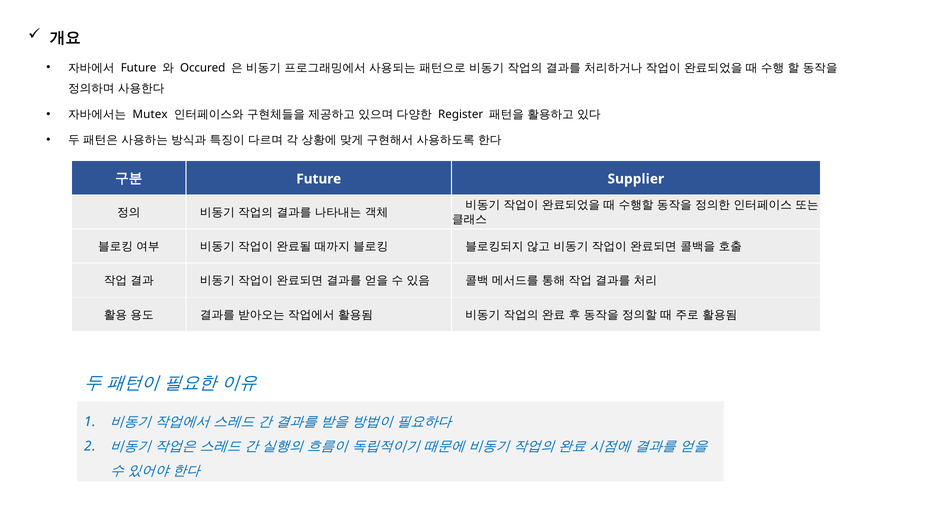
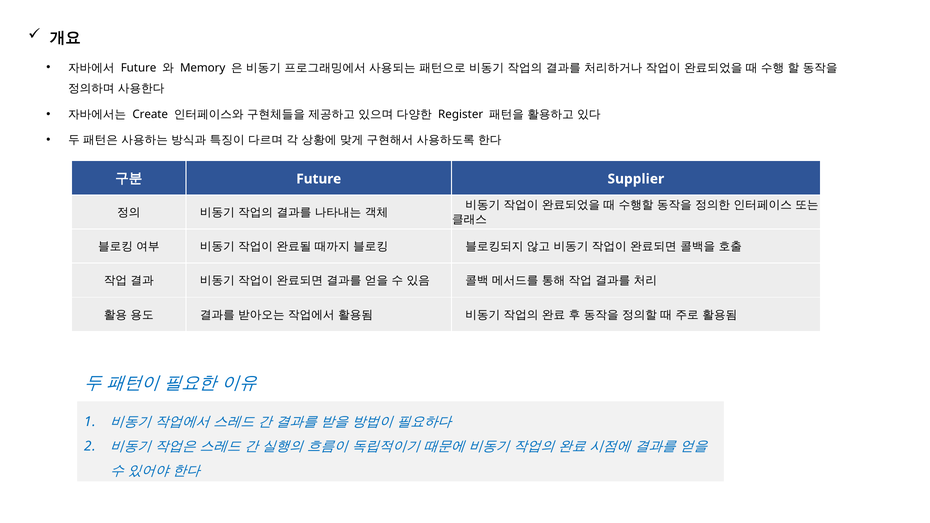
Occured: Occured -> Memory (203, 68)
Mutex: Mutex -> Create (150, 114)
